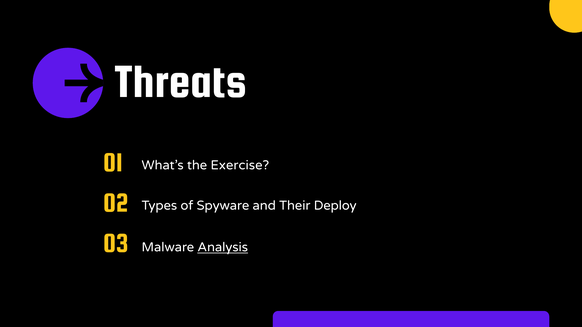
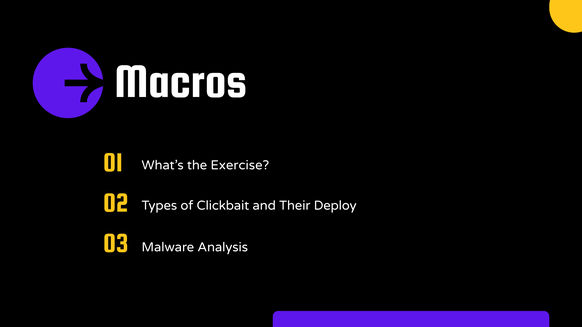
Threats: Threats -> Macros (181, 81)
Spyware: Spyware -> Clickbait (223, 206)
Analysis underline: present -> none (223, 248)
